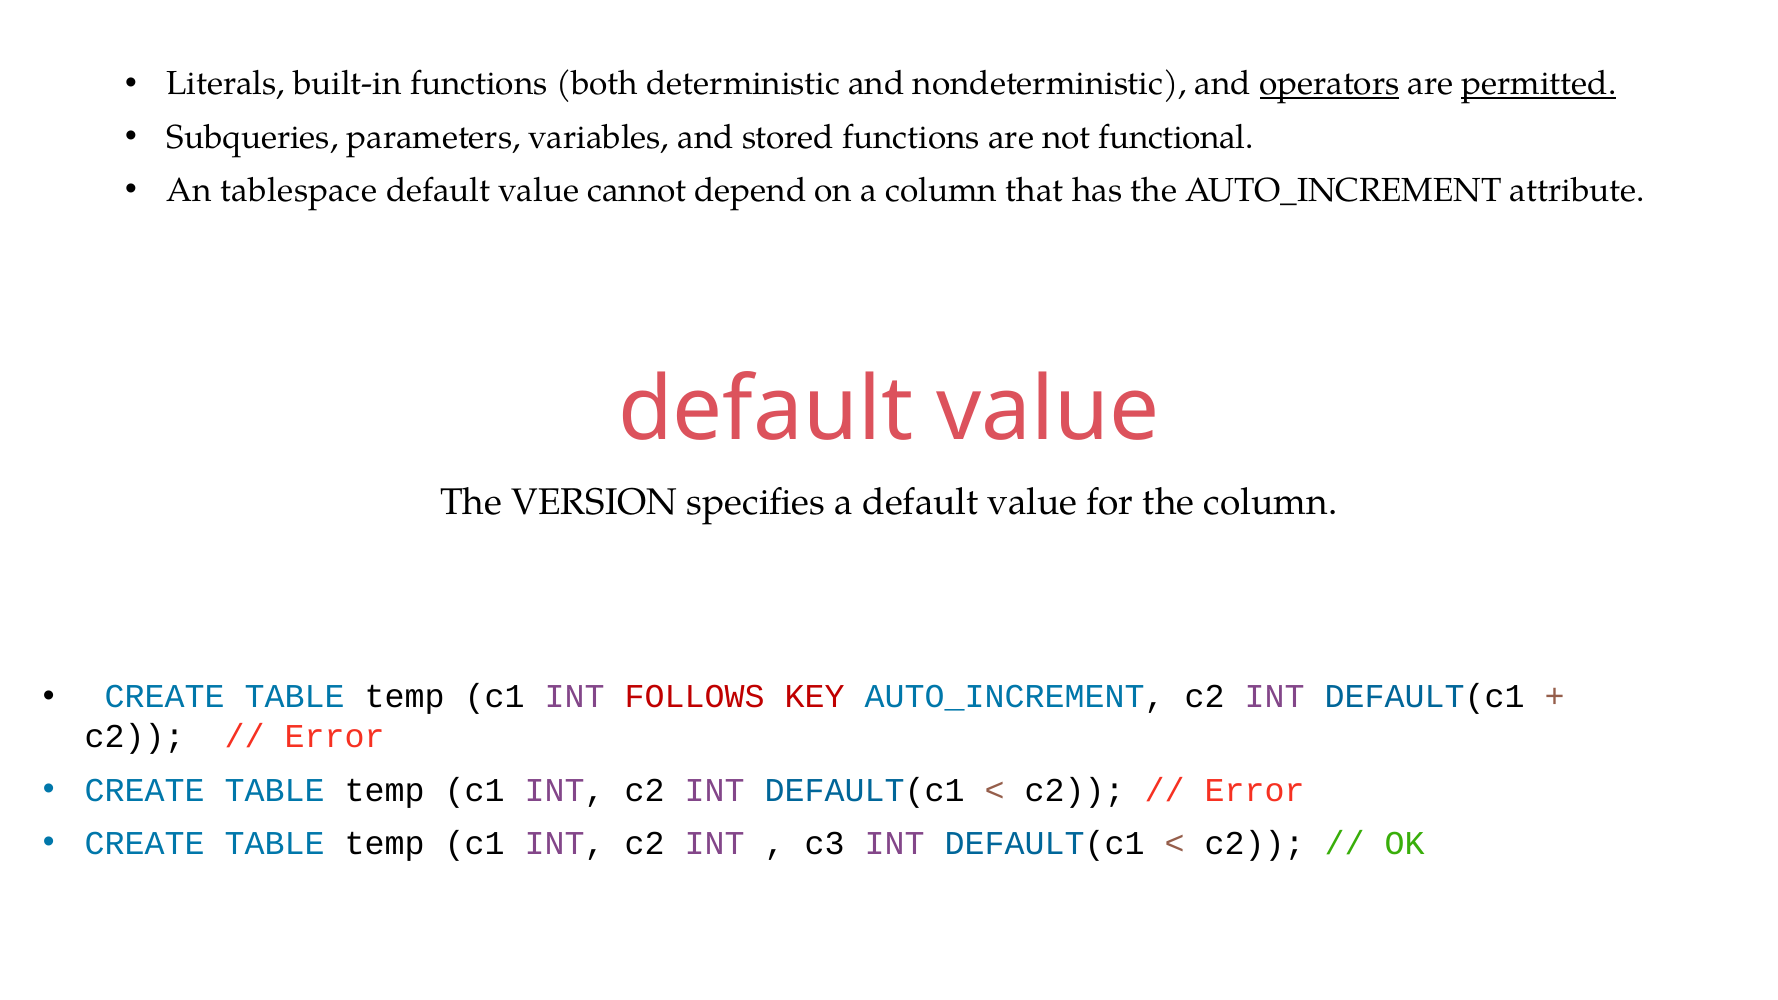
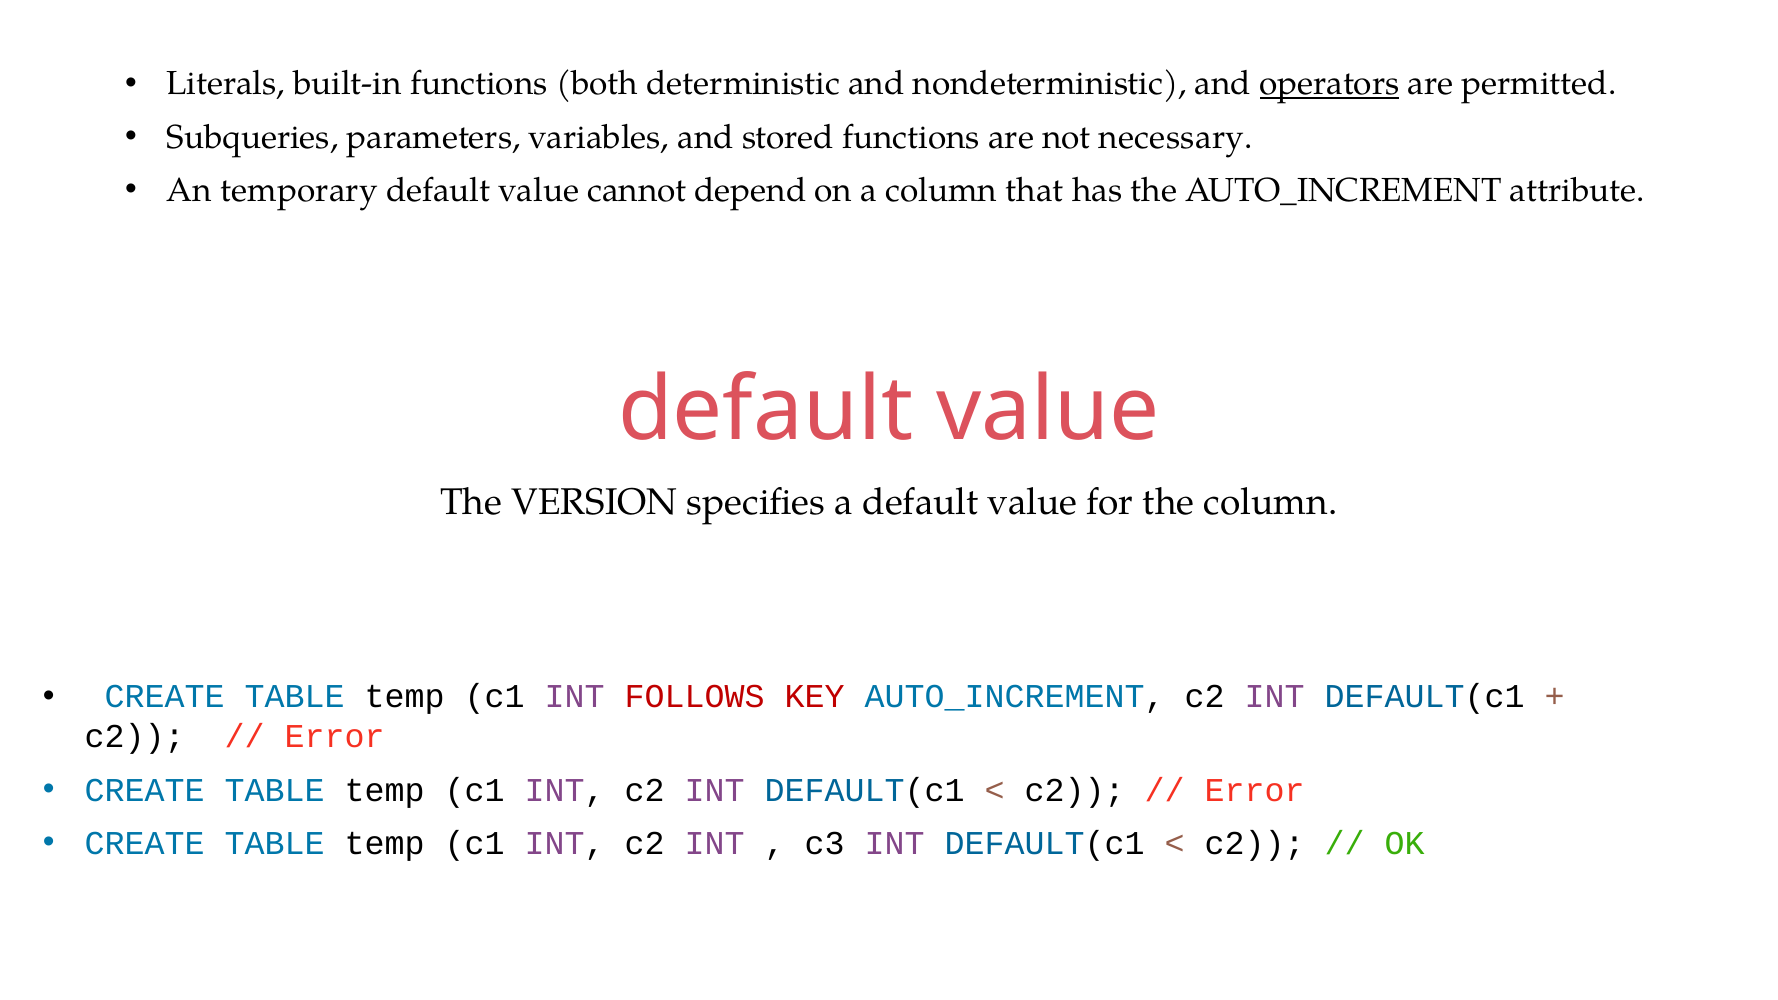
permitted underline: present -> none (1539, 84)
functional: functional -> necessary (1176, 137)
tablespace: tablespace -> temporary (299, 190)
